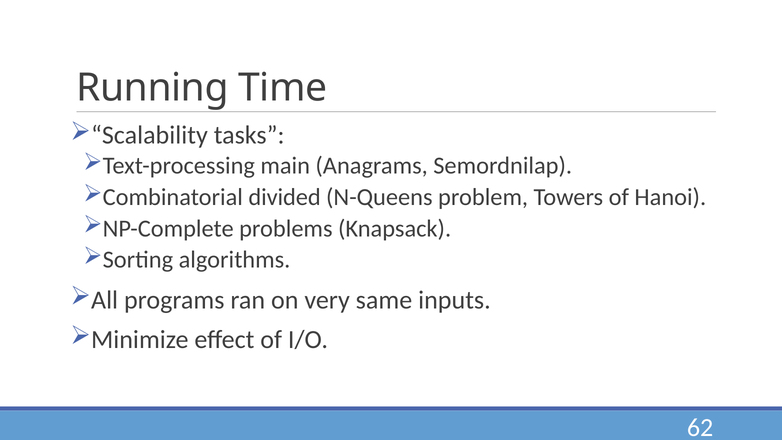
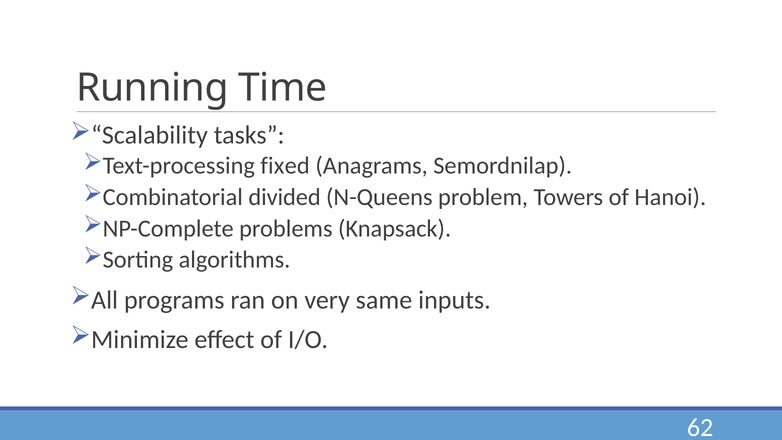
main: main -> fixed (285, 166)
